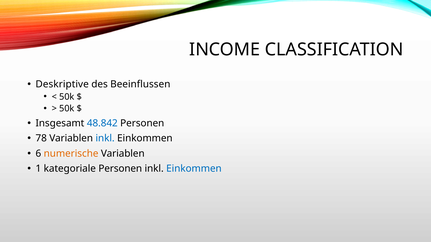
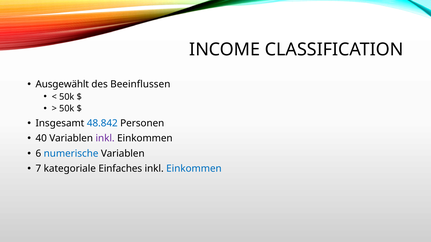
Deskriptive: Deskriptive -> Ausgewählt (62, 84)
78: 78 -> 40 (41, 139)
inkl colour: blue -> purple (105, 139)
numerische colour: orange -> blue (71, 154)
1: 1 -> 7 (38, 169)
kategoriale Personen: Personen -> Einfaches (120, 169)
